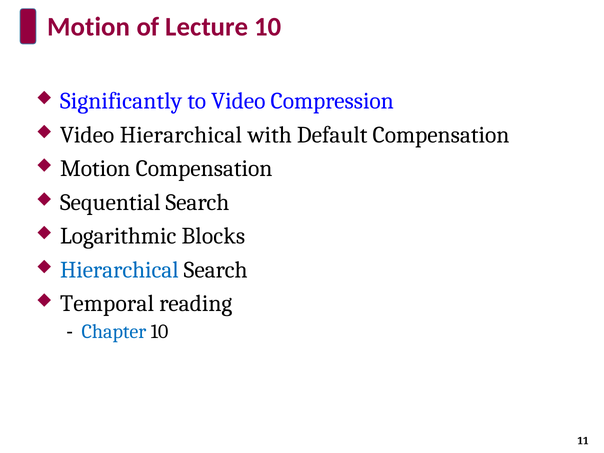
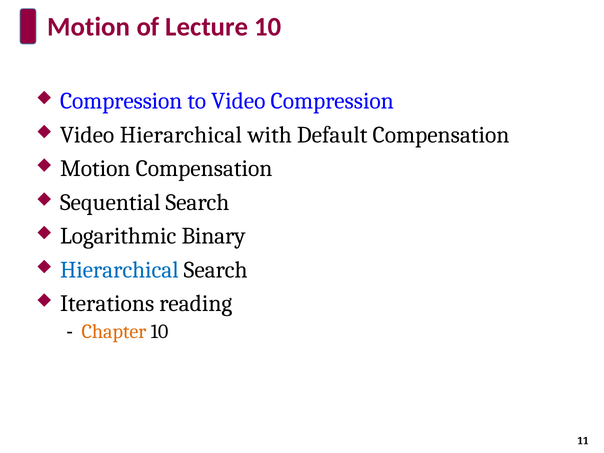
Significantly: Significantly -> Compression (121, 101)
Blocks: Blocks -> Binary (214, 236)
Temporal: Temporal -> Iterations (107, 304)
Chapter colour: blue -> orange (114, 331)
